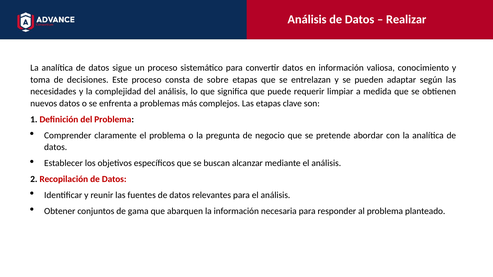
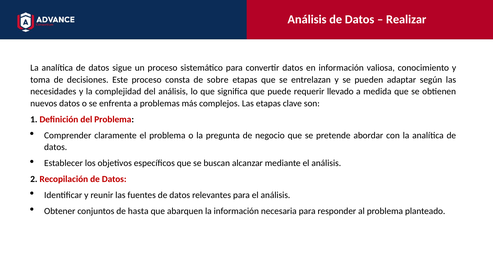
limpiar: limpiar -> llevado (340, 92)
gama: gama -> hasta (138, 211)
